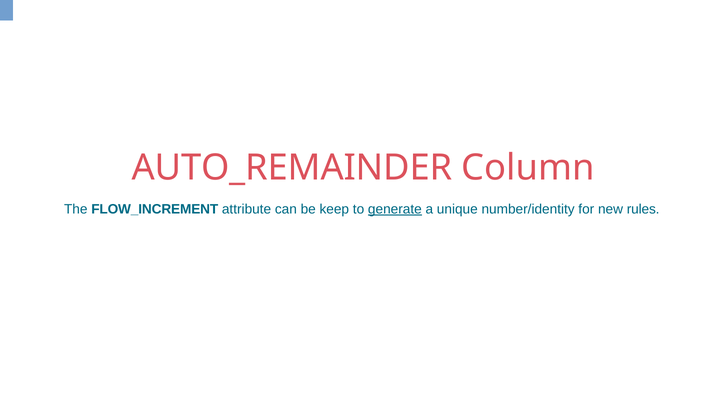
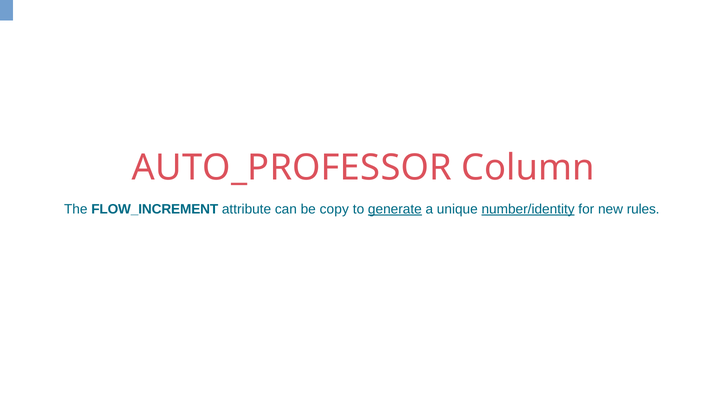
AUTO_REMAINDER: AUTO_REMAINDER -> AUTO_PROFESSOR (292, 168)
keep: keep -> copy (334, 209)
number/identity underline: none -> present (528, 209)
